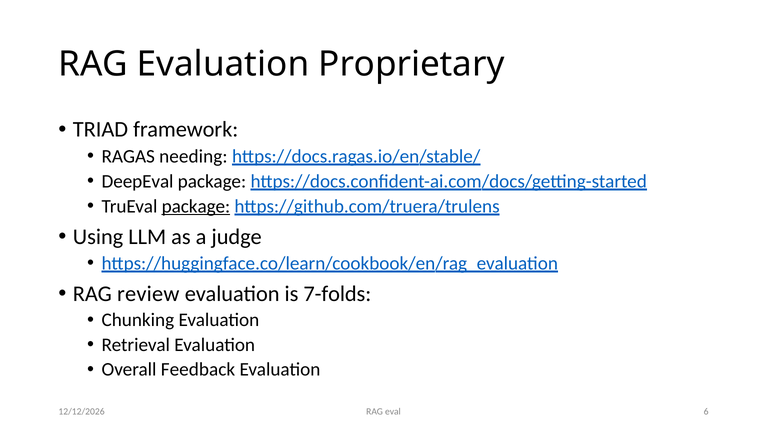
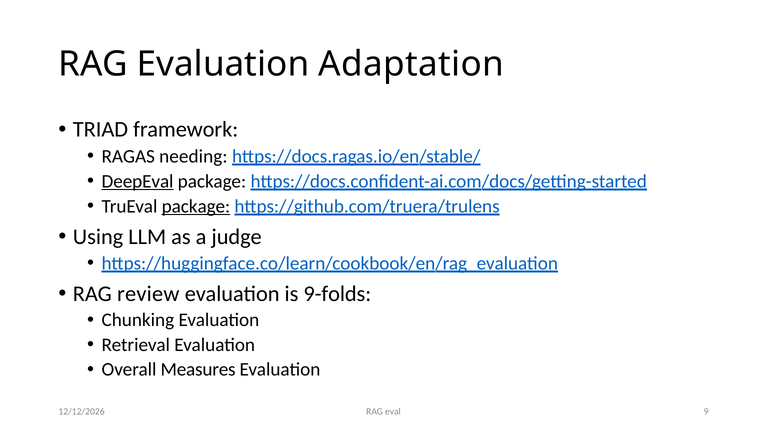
Proprietary: Proprietary -> Adaptation (411, 64)
DeepEval underline: none -> present (138, 181)
7-folds: 7-folds -> 9-folds (337, 294)
Feedback: Feedback -> Measures (198, 370)
6: 6 -> 9 (706, 412)
